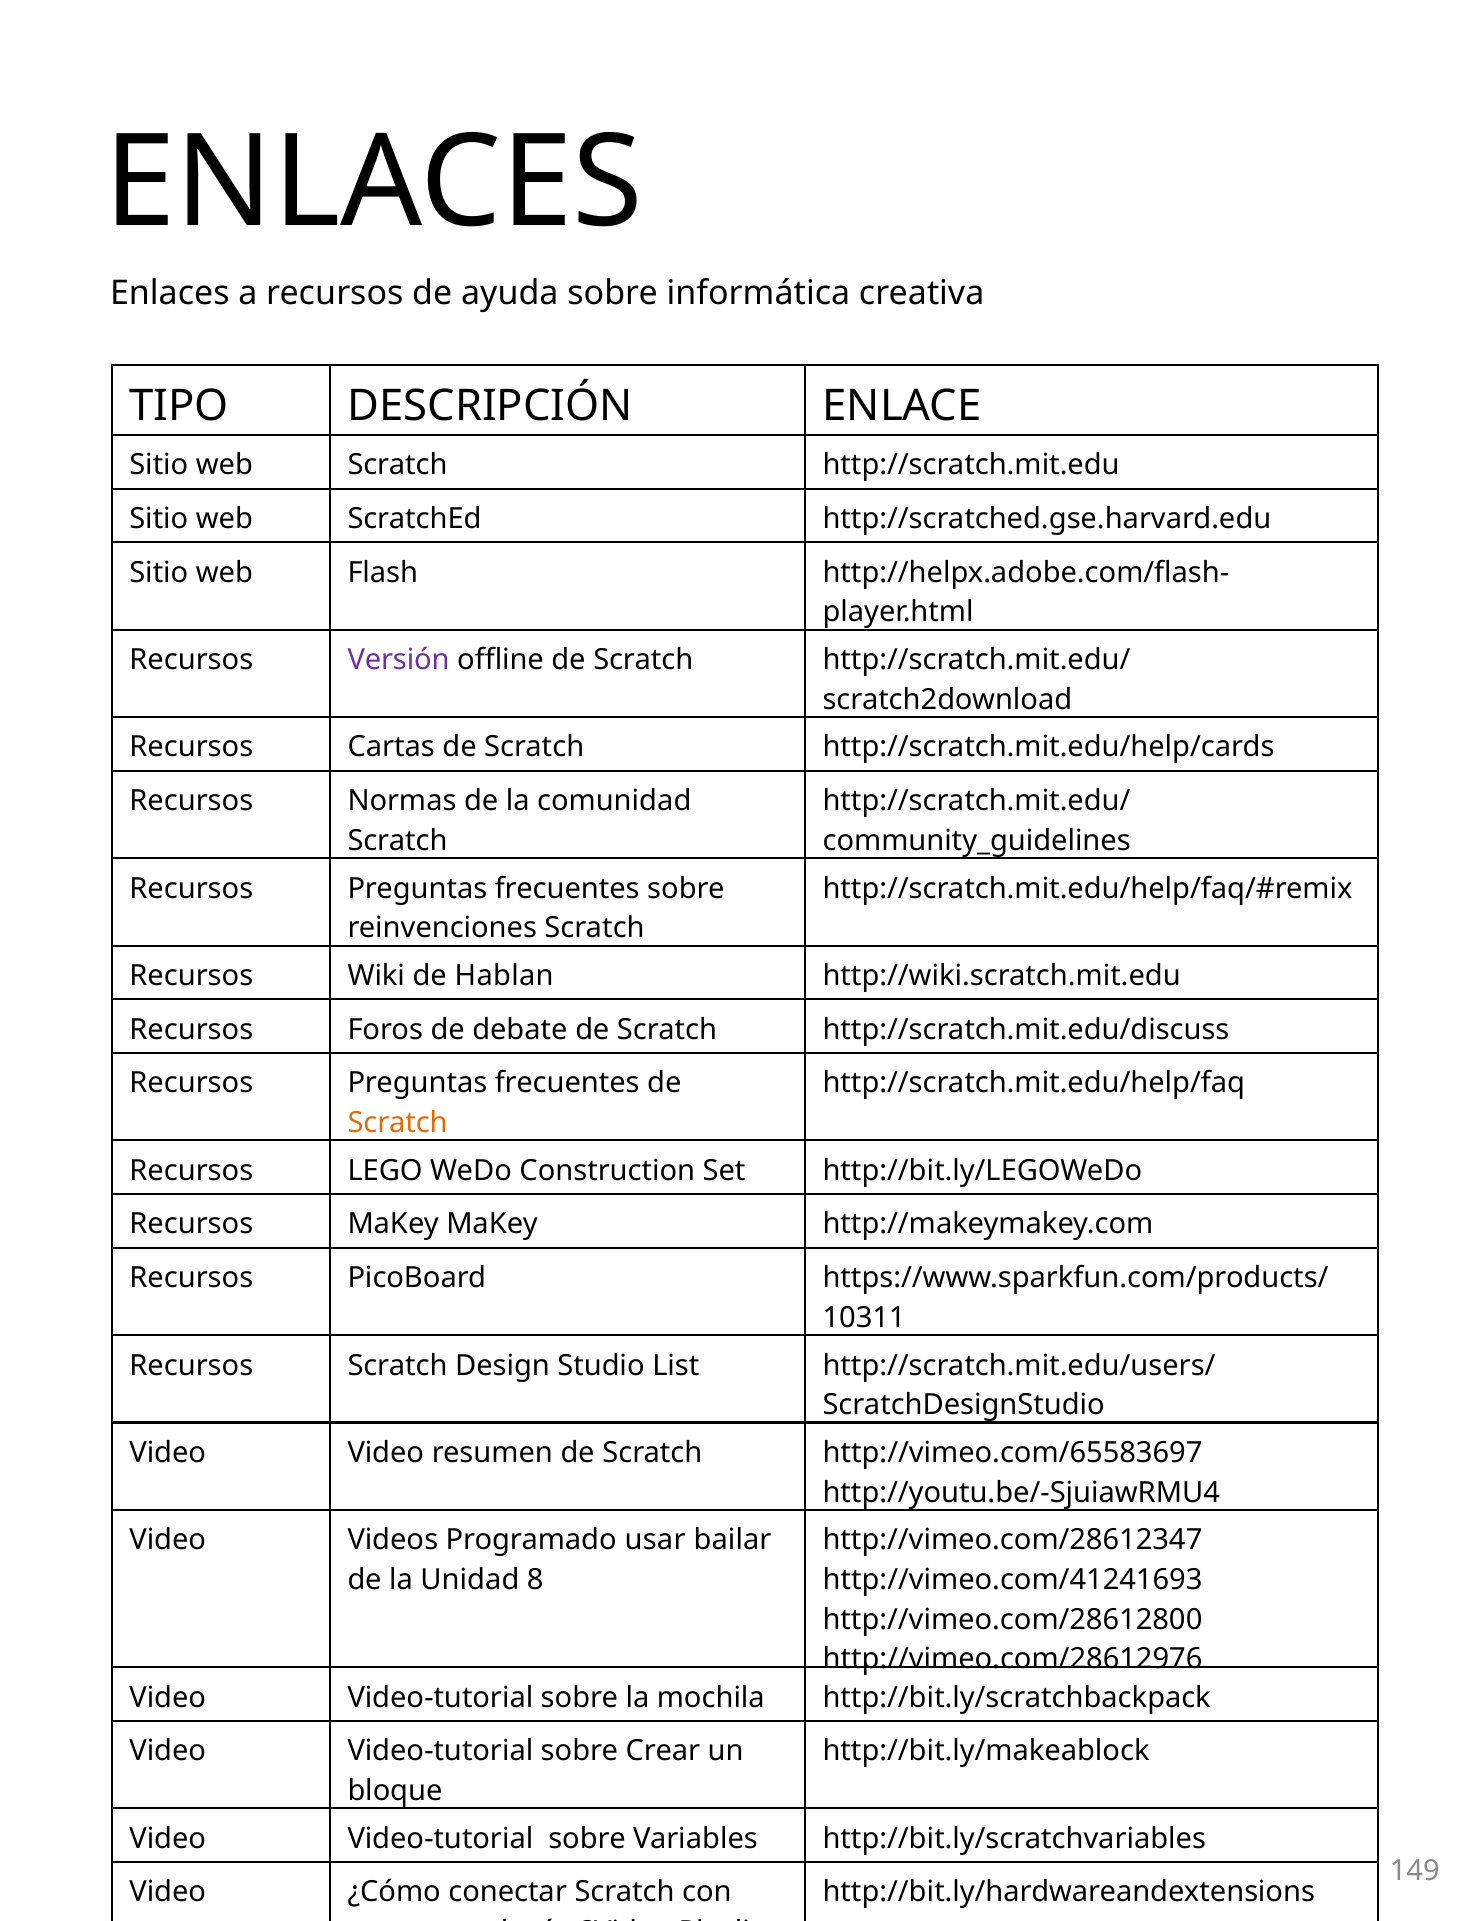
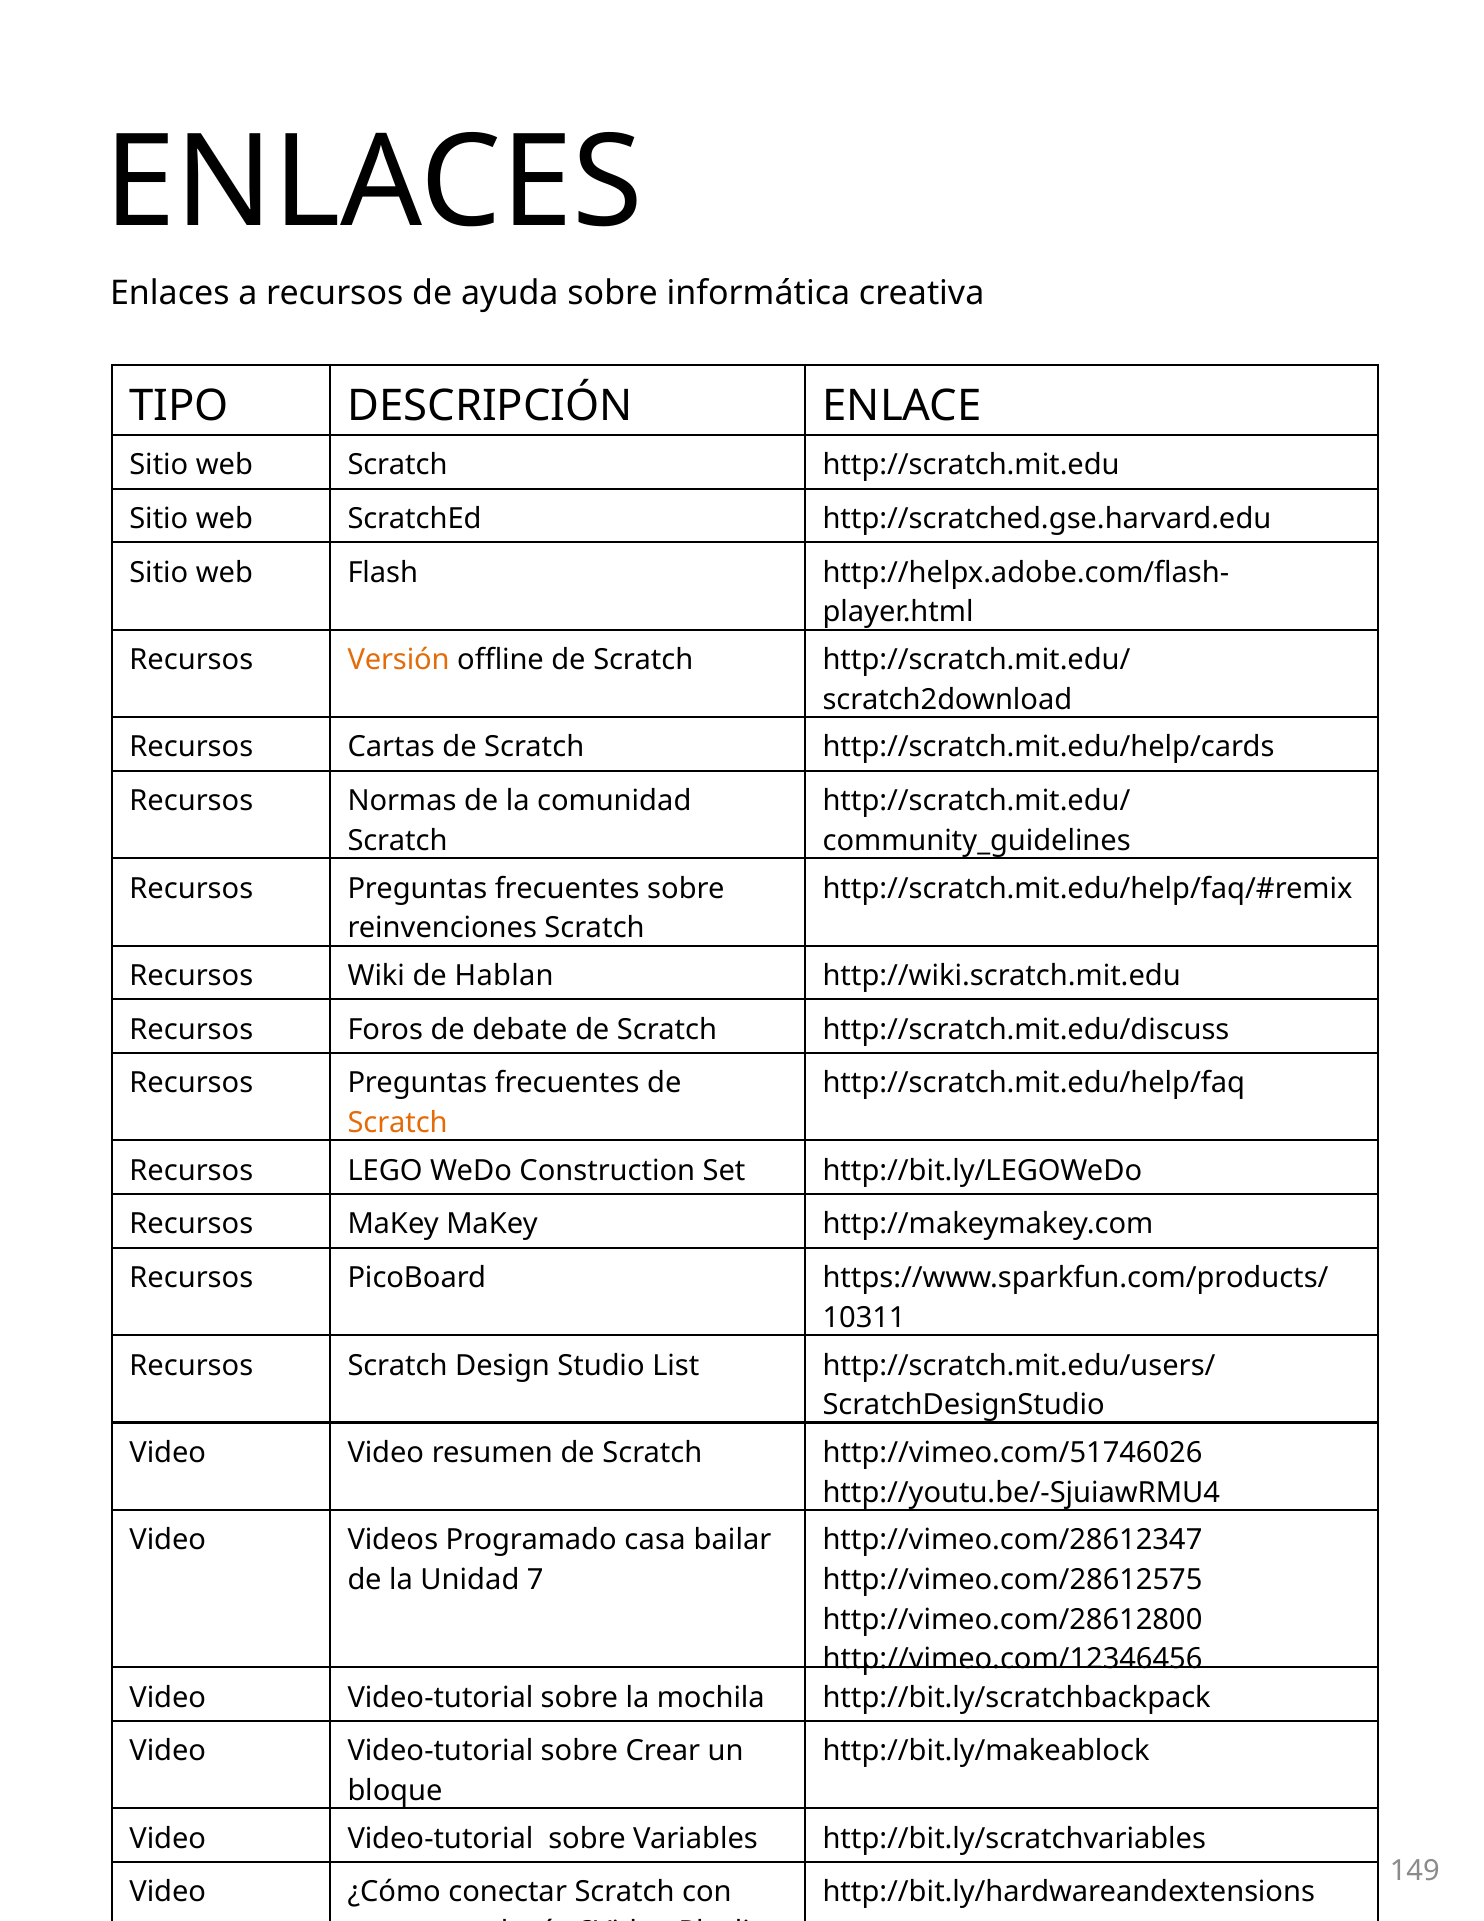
Versión colour: purple -> orange (399, 660)
http://vimeo.com/65583697: http://vimeo.com/65583697 -> http://vimeo.com/51746026 (1013, 1452)
usar: usar -> casa (655, 1540)
8: 8 -> 7 (535, 1579)
http://vimeo.com/41241693: http://vimeo.com/41241693 -> http://vimeo.com/28612575 (1013, 1579)
http://vimeo.com/28612976: http://vimeo.com/28612976 -> http://vimeo.com/12346456 (1013, 1659)
